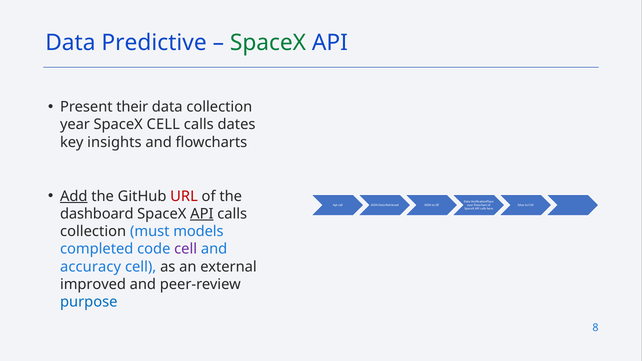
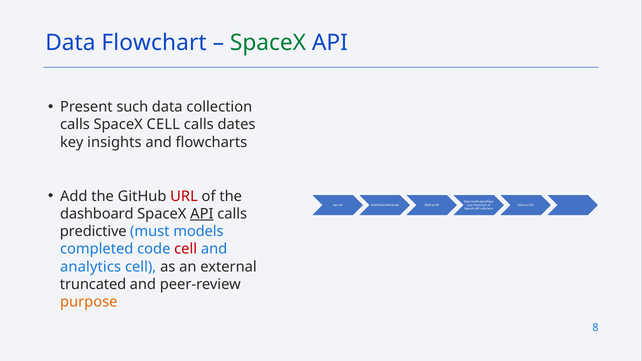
Data Predictive: Predictive -> Flowchart (154, 43)
their: their -> such (132, 107)
year: year -> calls (75, 125)
Add underline: present -> none (74, 196)
collection: collection -> predictive (93, 232)
cell colour: purple -> red (186, 249)
accuracy: accuracy -> analytics (91, 267)
improved: improved -> truncated (93, 284)
purpose colour: blue -> orange (89, 302)
